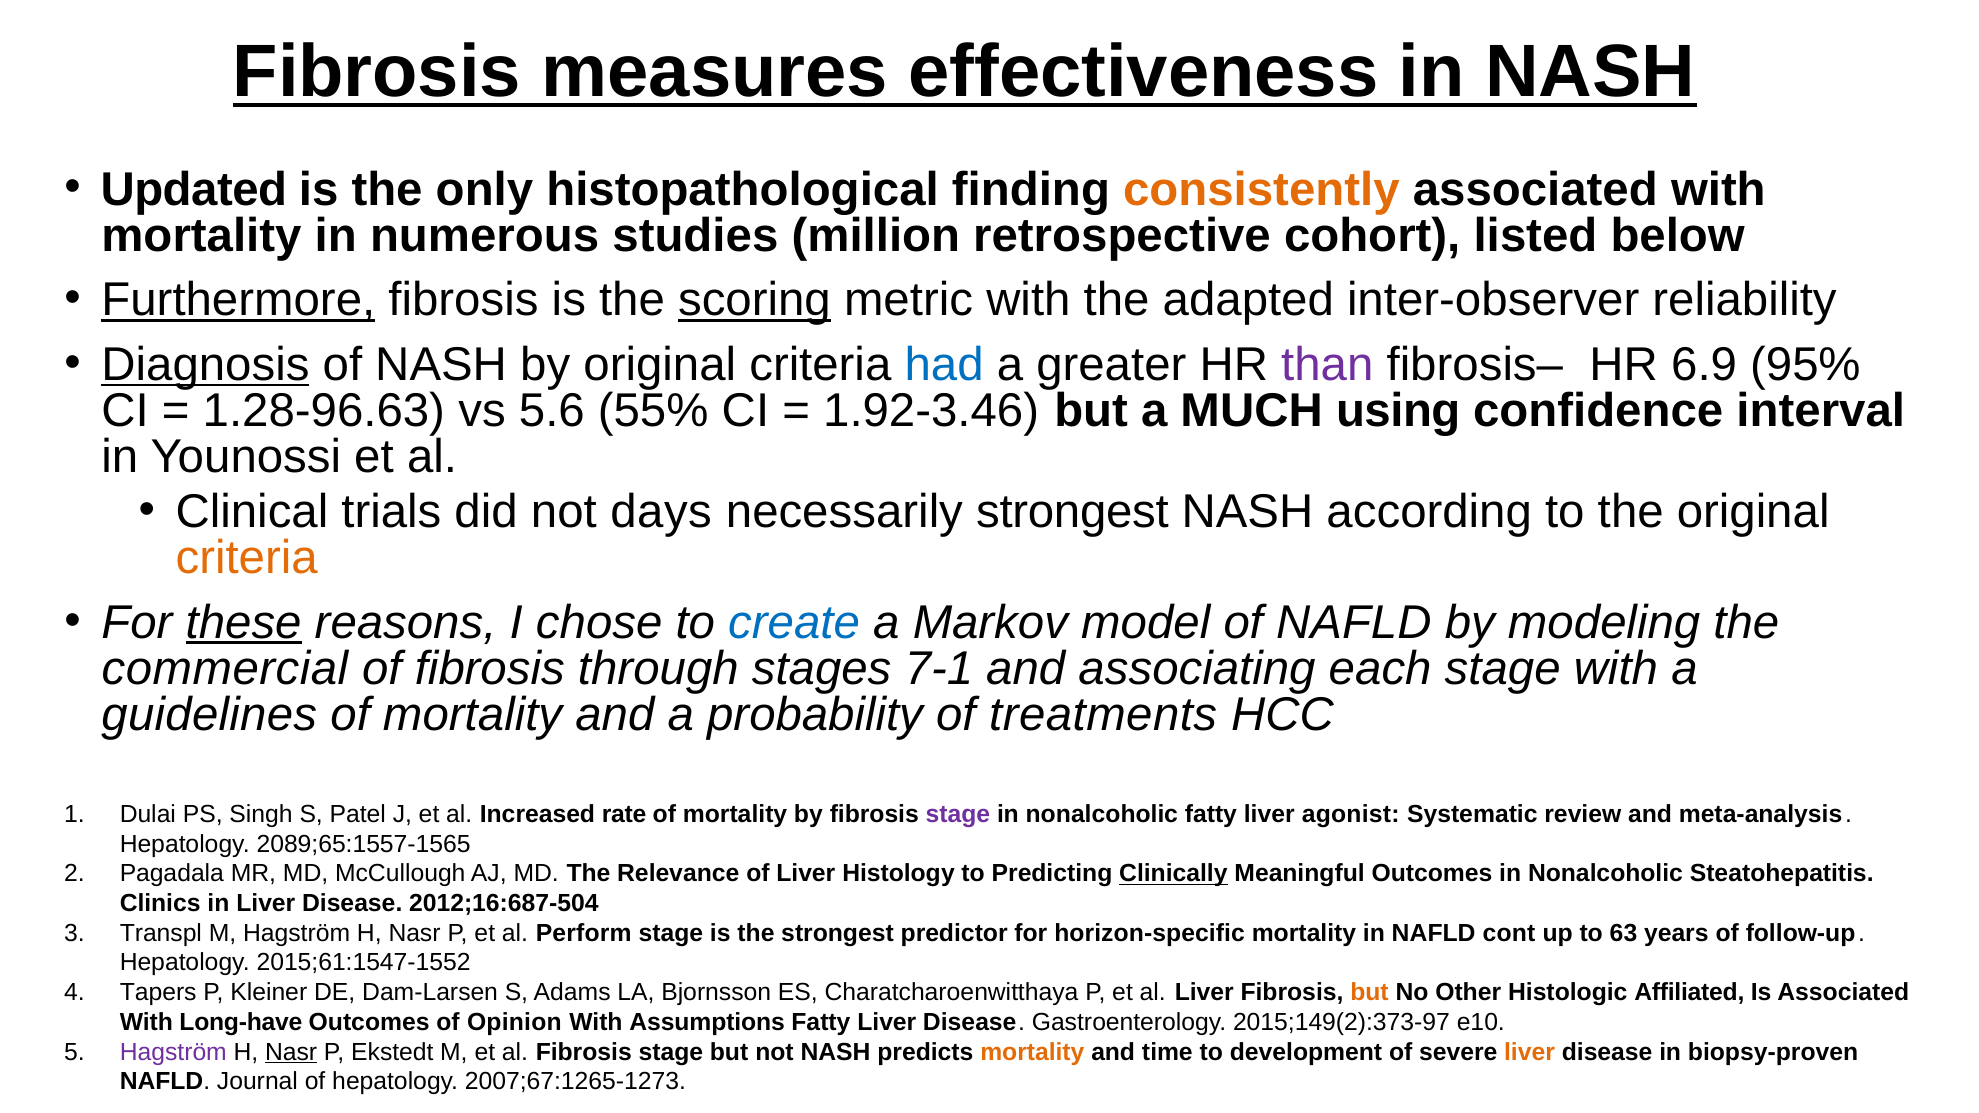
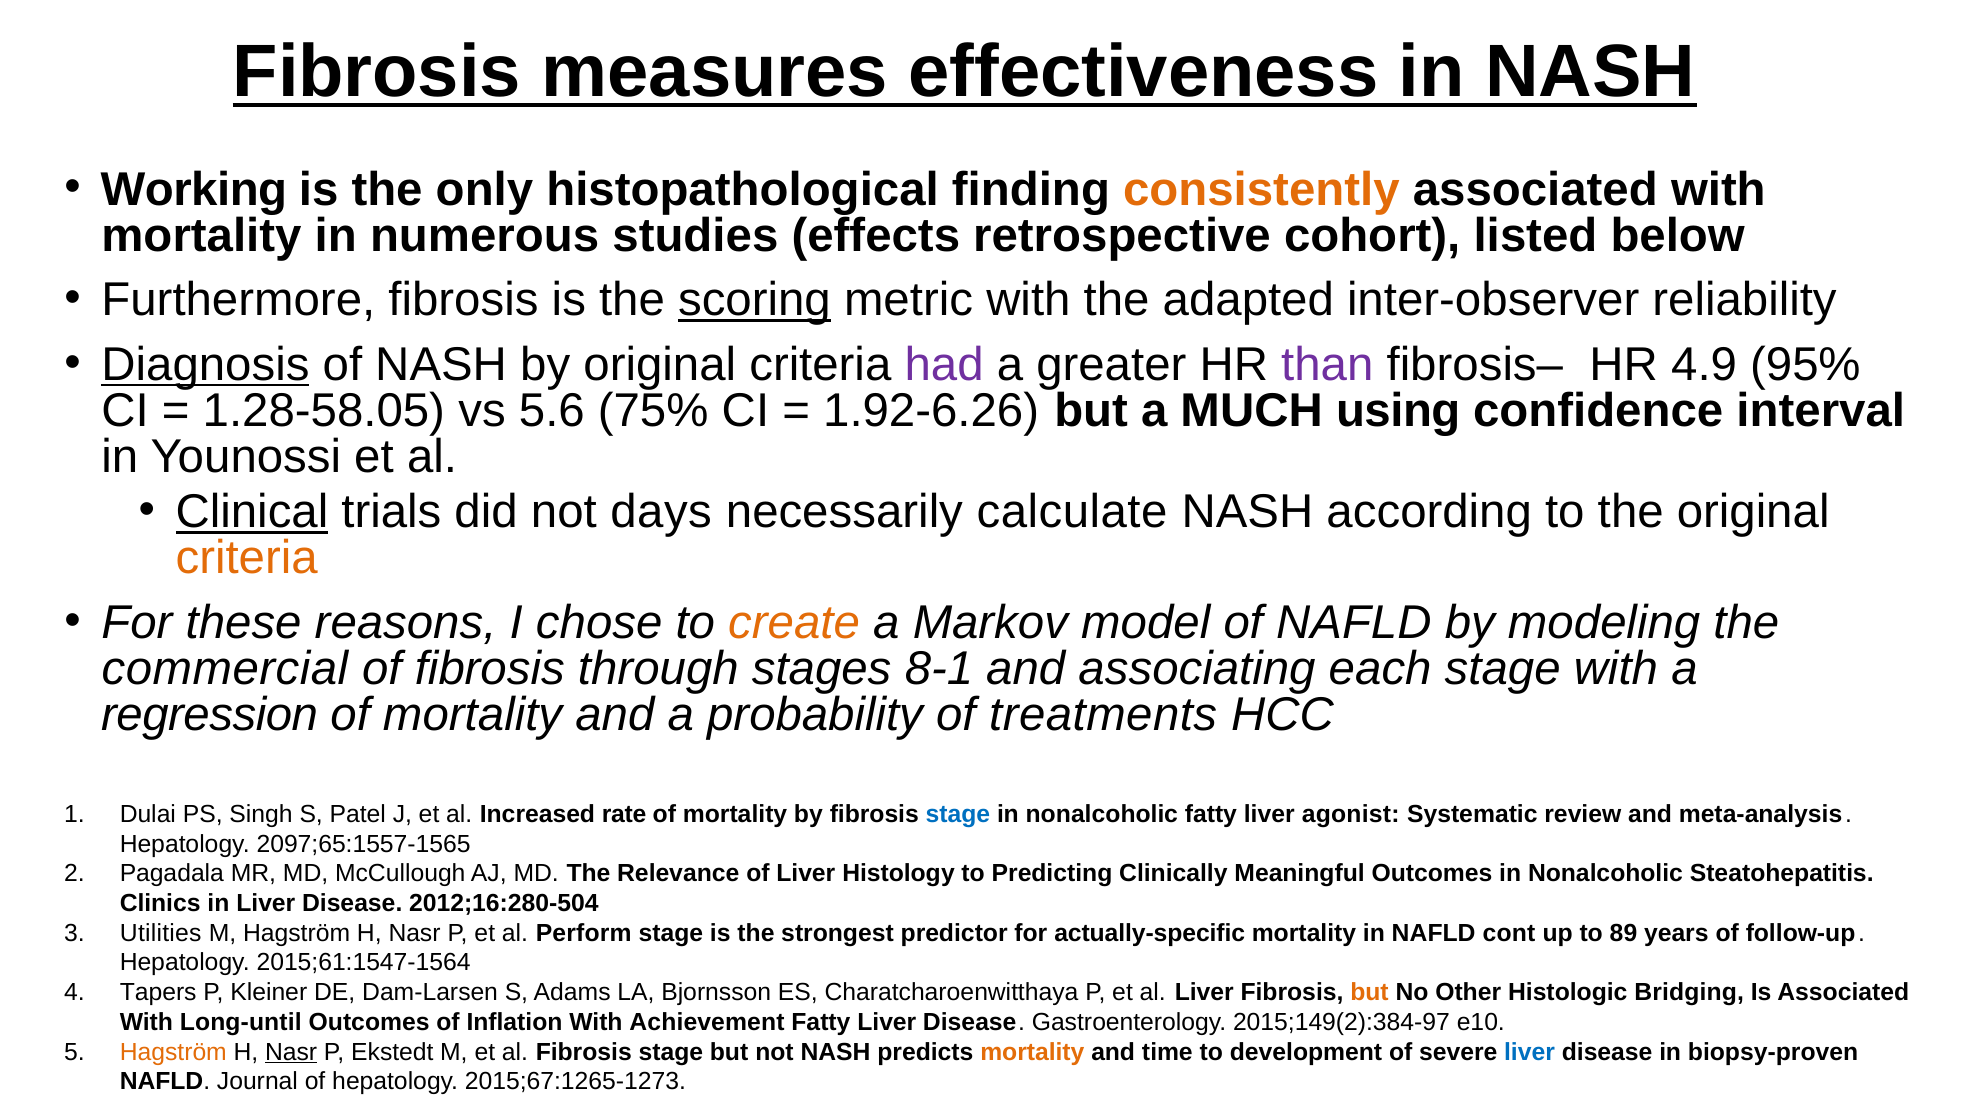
Updated: Updated -> Working (194, 189)
million: million -> effects (876, 236)
Furthermore underline: present -> none (238, 300)
had colour: blue -> purple (944, 365)
6.9: 6.9 -> 4.9 (1704, 365)
1.28-96.63: 1.28-96.63 -> 1.28-58.05 (324, 411)
55%: 55% -> 75% (653, 411)
1.92-3.46: 1.92-3.46 -> 1.92-6.26 (931, 411)
Clinical underline: none -> present (252, 512)
necessarily strongest: strongest -> calculate (1072, 512)
these underline: present -> none (244, 623)
create colour: blue -> orange (794, 623)
7-1: 7-1 -> 8-1 (939, 669)
guidelines: guidelines -> regression (210, 715)
stage colour: purple -> blue (958, 815)
2089;65:1557-1565: 2089;65:1557-1565 -> 2097;65:1557-1565 (364, 844)
Clinically underline: present -> none (1173, 874)
2012;16:687-504: 2012;16:687-504 -> 2012;16:280-504 (504, 904)
Transpl: Transpl -> Utilities (161, 933)
horizon‐specific: horizon‐specific -> actually‐specific (1150, 933)
63: 63 -> 89 (1623, 933)
2015;61:1547-1552: 2015;61:1547-1552 -> 2015;61:1547-1564 (364, 963)
Affiliated: Affiliated -> Bridging (1689, 993)
Long-have: Long-have -> Long-until (241, 1022)
Opinion: Opinion -> Inflation (514, 1022)
Assumptions: Assumptions -> Achievement (707, 1022)
2015;149(2):373-97: 2015;149(2):373-97 -> 2015;149(2):384-97 (1341, 1022)
Hagström colour: purple -> orange (173, 1052)
liver colour: orange -> blue (1530, 1052)
2007;67:1265-1273: 2007;67:1265-1273 -> 2015;67:1265-1273 (575, 1082)
